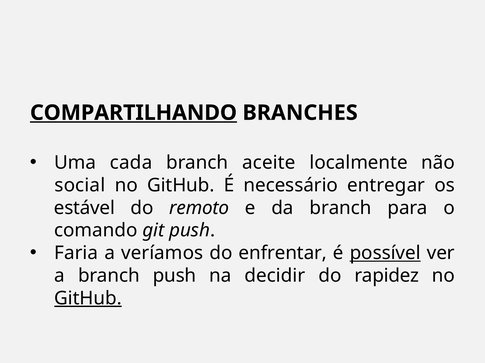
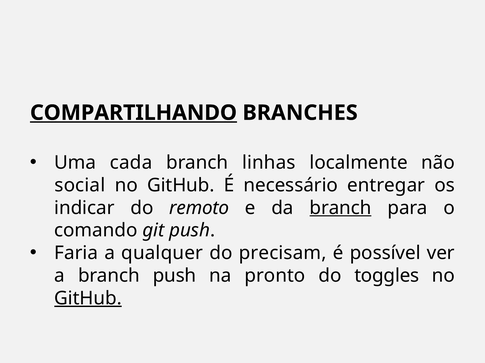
aceite: aceite -> linhas (269, 163)
estável: estável -> indicar (84, 208)
branch underline: none -> present (341, 208)
veríamos: veríamos -> qualquer (162, 254)
enfrentar: enfrentar -> precisam (283, 254)
possível underline: present -> none (385, 254)
decidir: decidir -> pronto (275, 276)
rapidez: rapidez -> toggles (387, 276)
